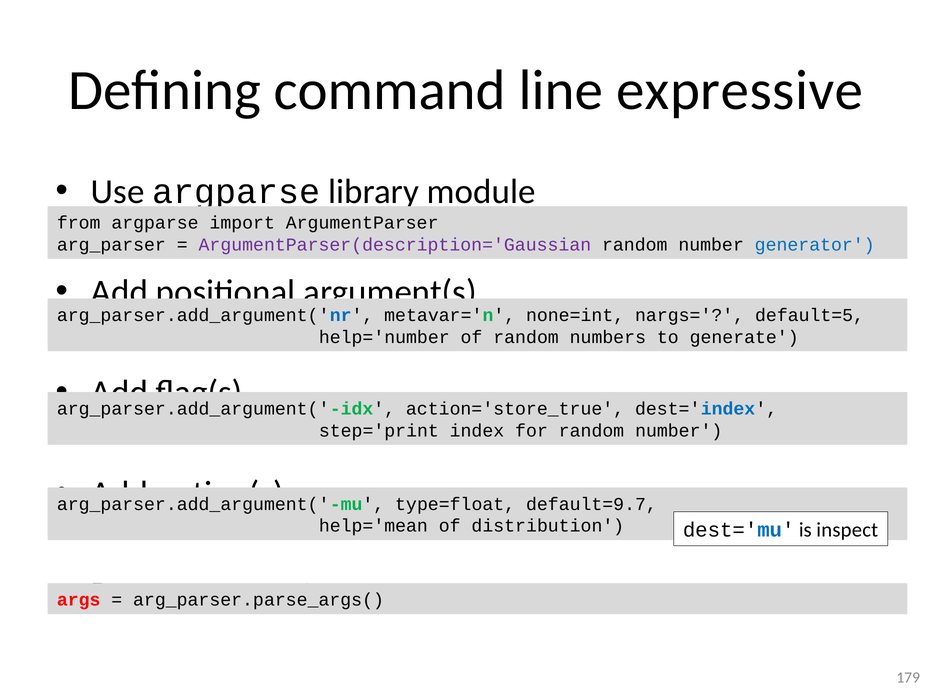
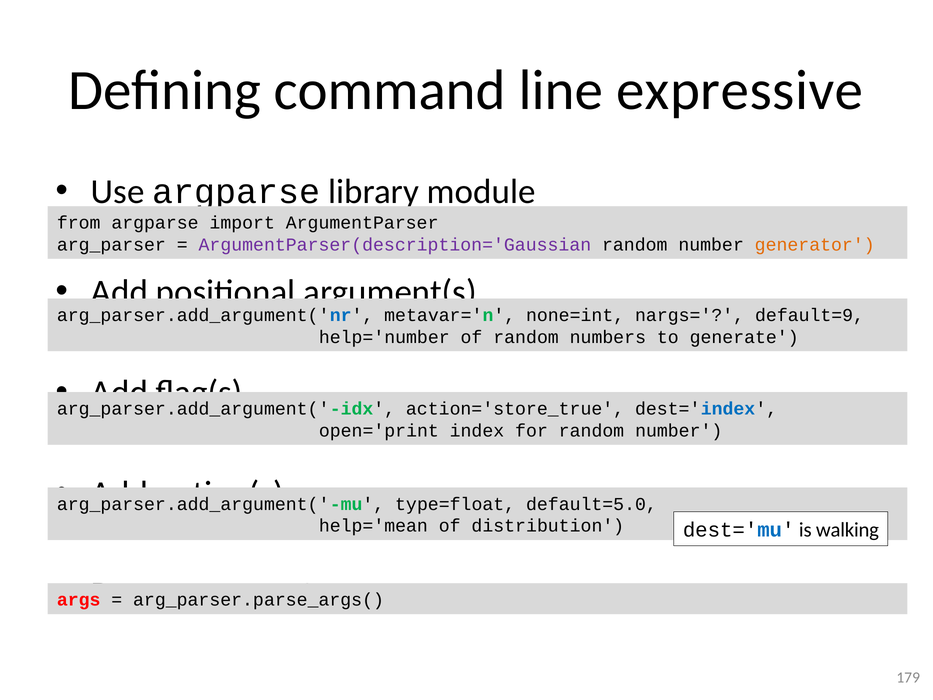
generator colour: blue -> orange (815, 245)
default=5: default=5 -> default=9 (810, 315)
step='print: step='print -> open='print (379, 431)
default=9.7: default=9.7 -> default=5.0 (591, 504)
inspect: inspect -> walking (847, 530)
